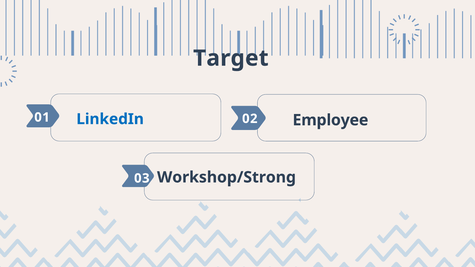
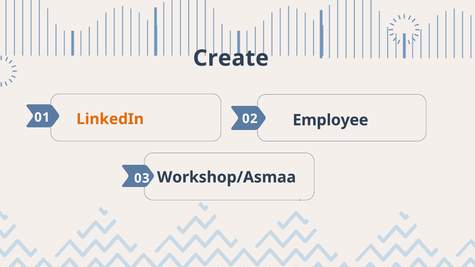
Target: Target -> Create (231, 58)
LinkedIn colour: blue -> orange (110, 119)
Workshop/Strong: Workshop/Strong -> Workshop/Asmaa (227, 177)
